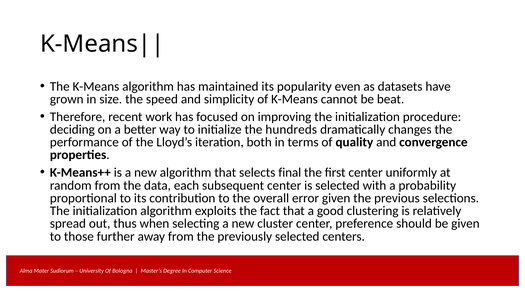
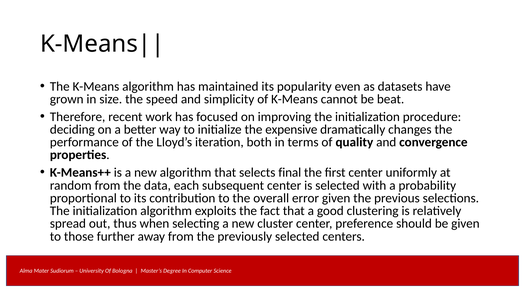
hundreds: hundreds -> expensive (291, 130)
